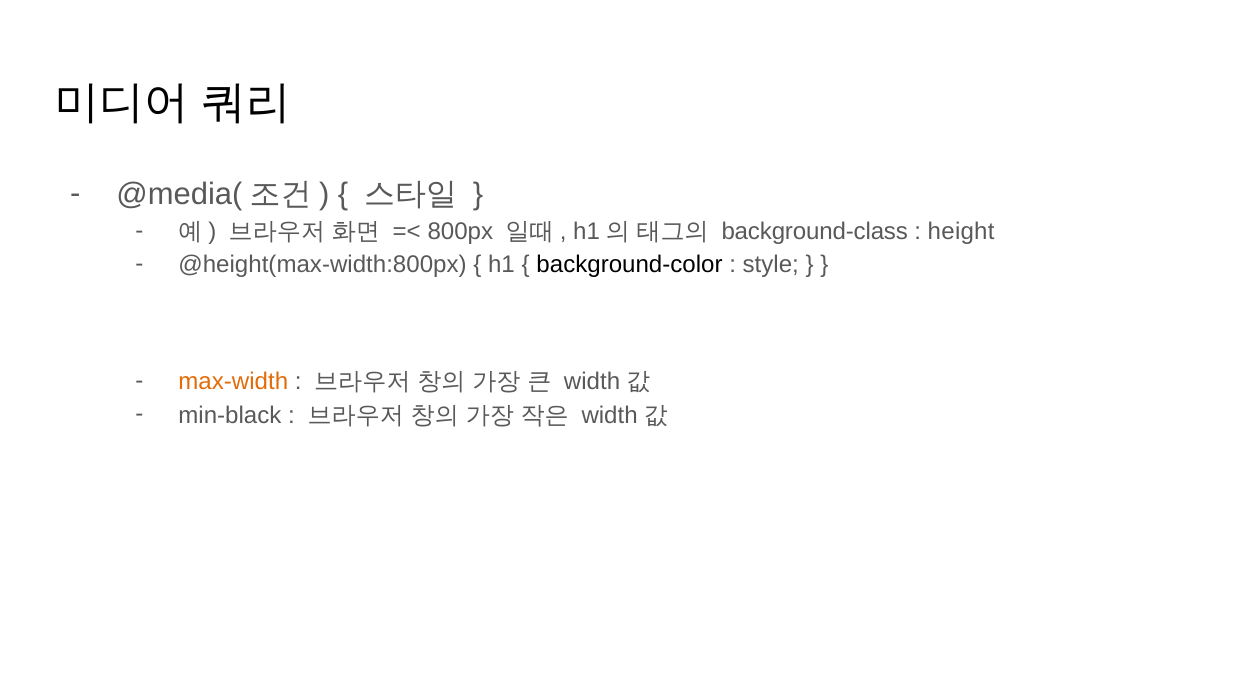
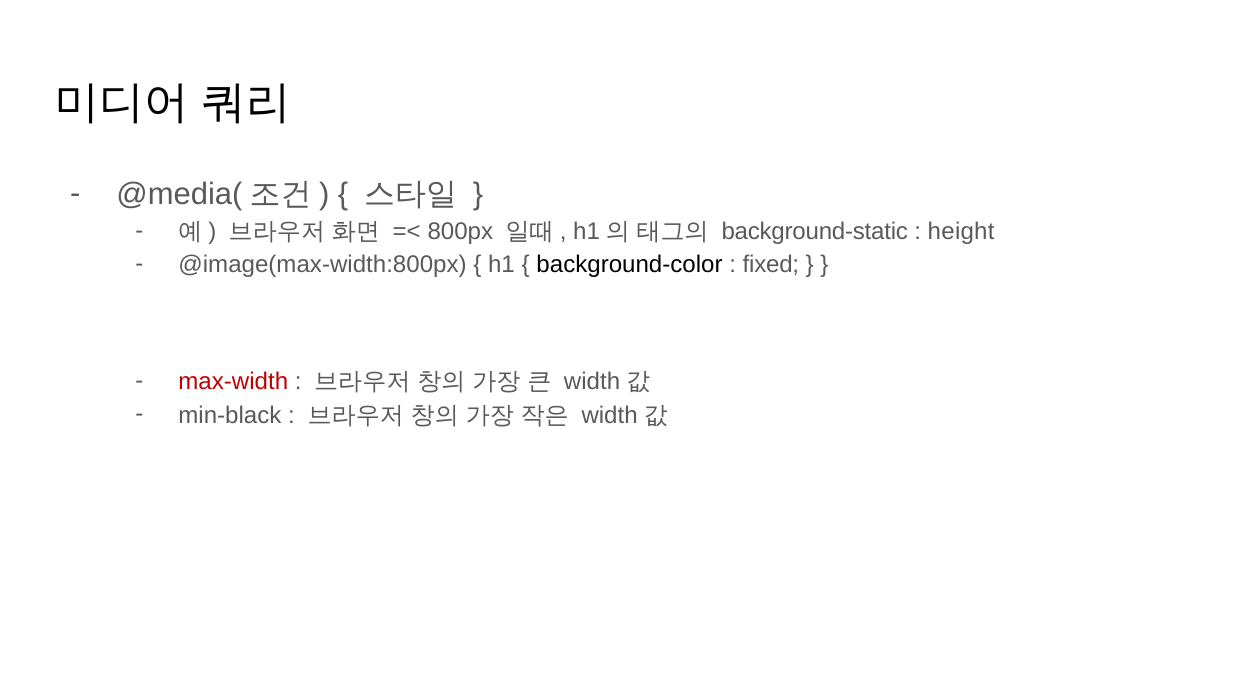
background-class: background-class -> background-static (815, 232)
@height(max-width:800px: @height(max-width:800px -> @image(max-width:800px (323, 265)
style: style -> fixed (771, 265)
max-width colour: orange -> red (233, 382)
